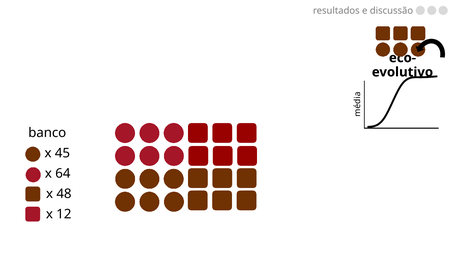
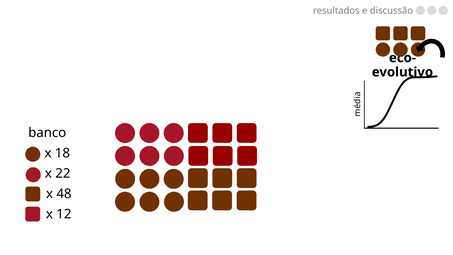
45: 45 -> 18 (62, 153)
64: 64 -> 22 (63, 173)
